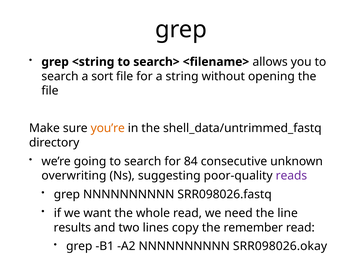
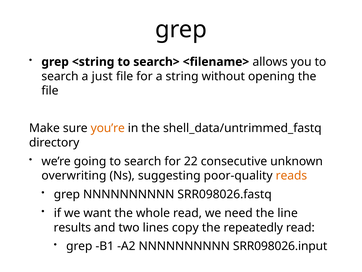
sort: sort -> just (102, 76)
84: 84 -> 22 (191, 161)
reads colour: purple -> orange (291, 175)
remember: remember -> repeatedly (253, 227)
SRR098026.okay: SRR098026.okay -> SRR098026.input (280, 246)
